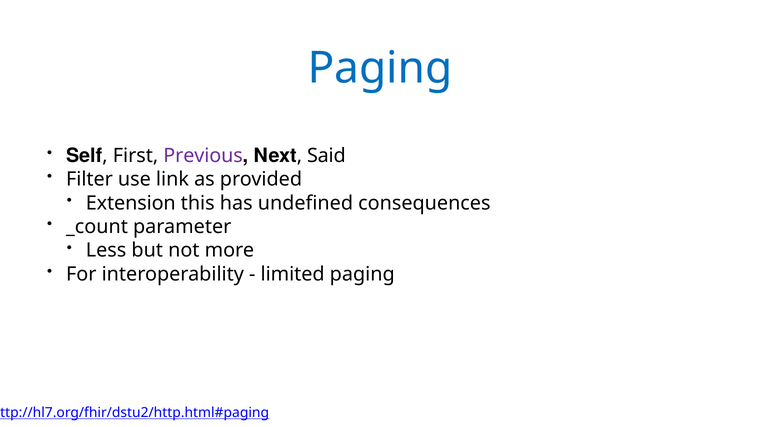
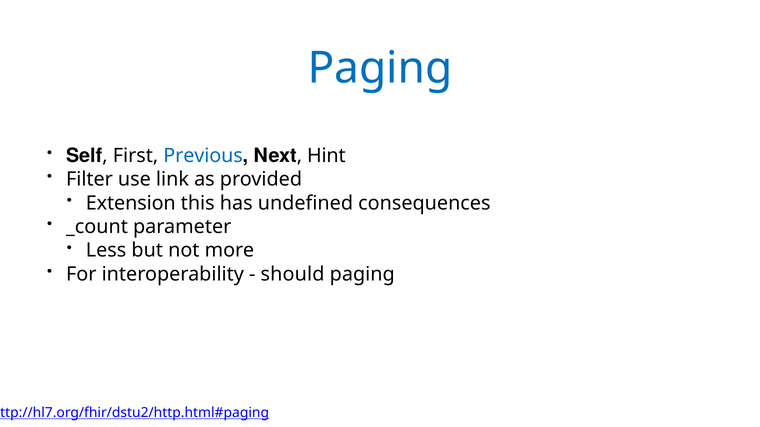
Previous colour: purple -> blue (203, 156)
Said: Said -> Hint (326, 156)
limited: limited -> should (293, 275)
